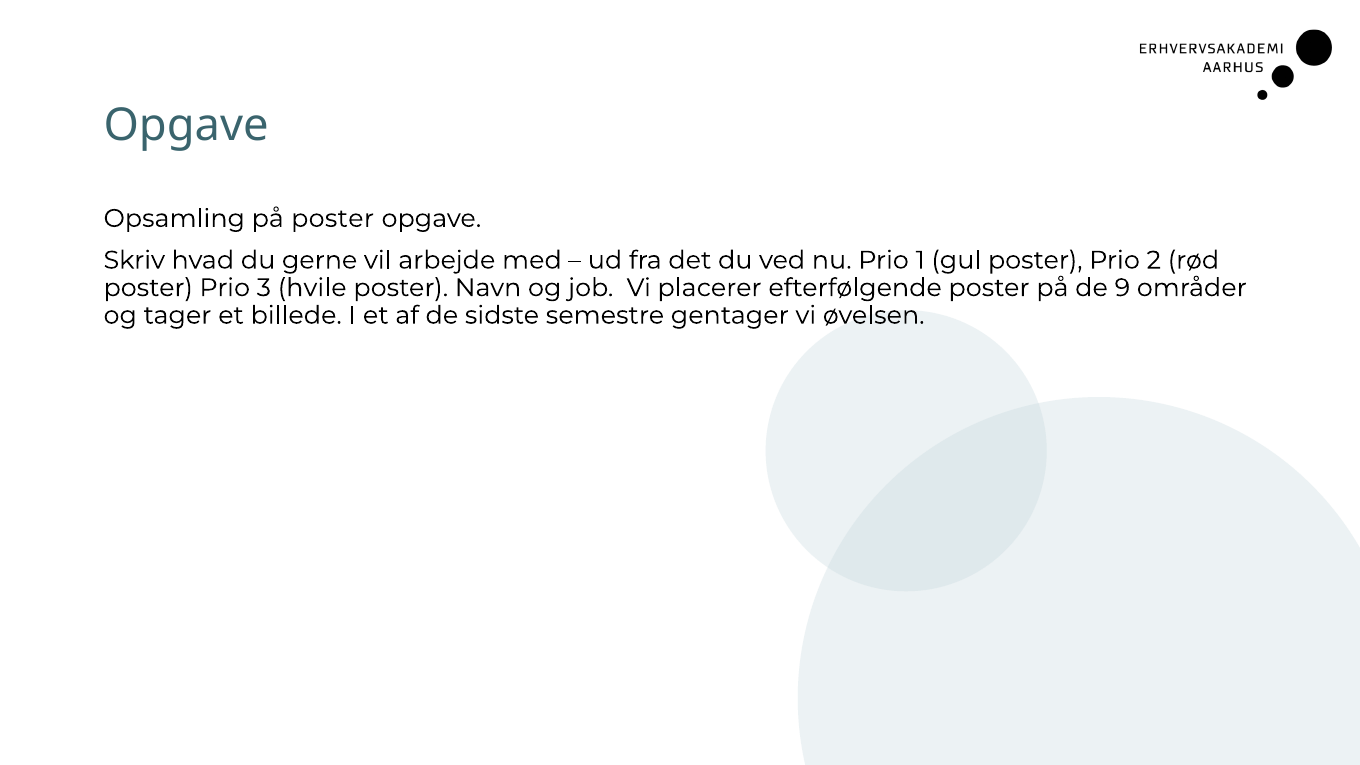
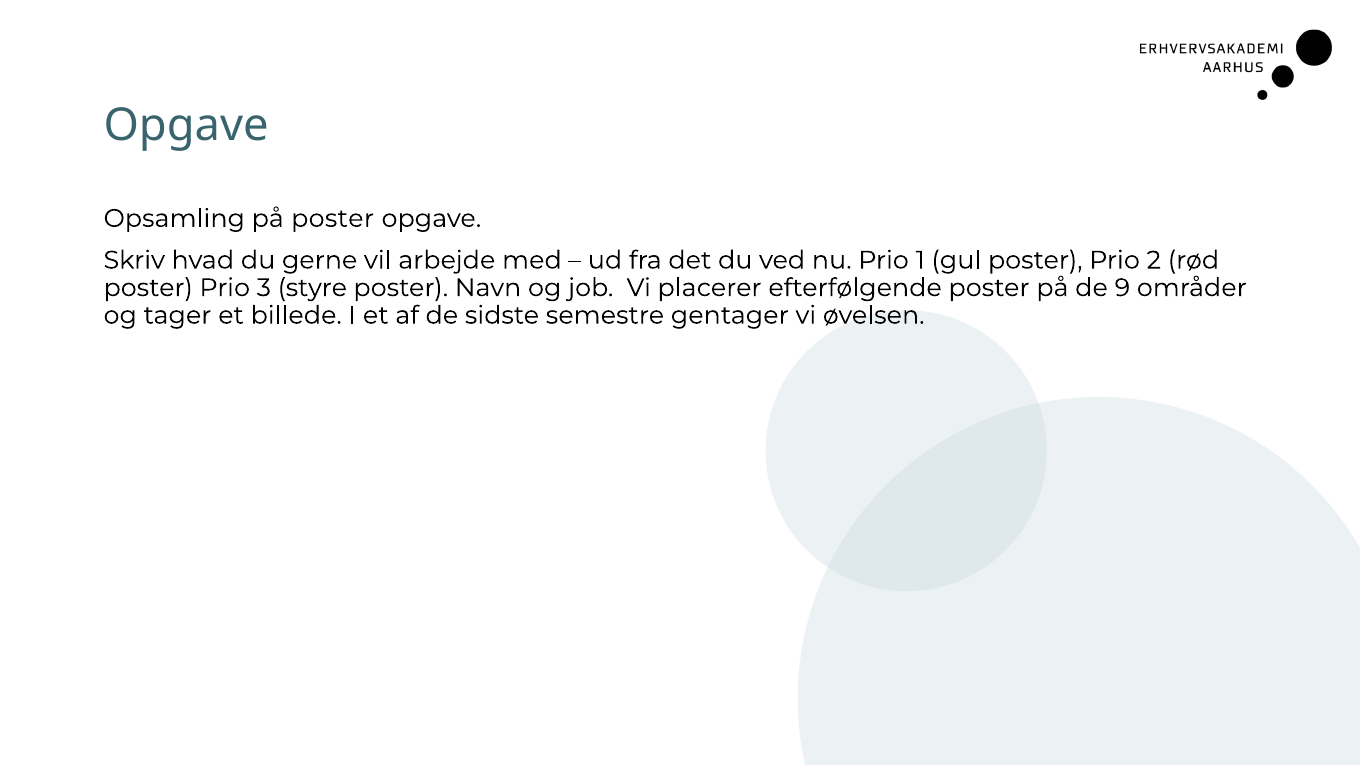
hvile: hvile -> styre (312, 288)
